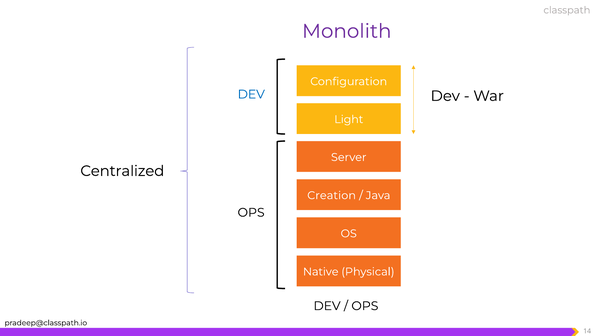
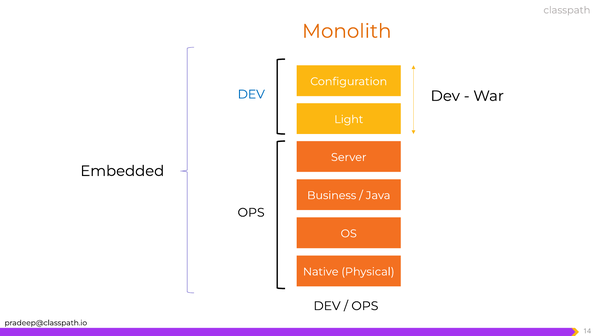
Monolith colour: purple -> orange (347, 31)
Centralized: Centralized -> Embedded (122, 171)
Creation: Creation -> Business (332, 195)
